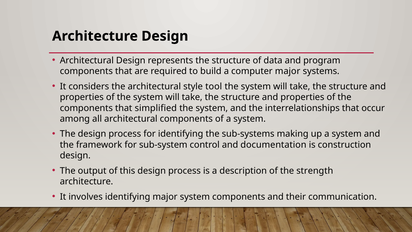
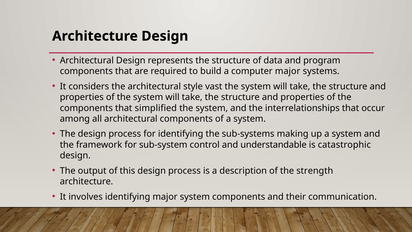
tool: tool -> vast (214, 86)
documentation: documentation -> understandable (274, 145)
construction: construction -> catastrophic (344, 145)
